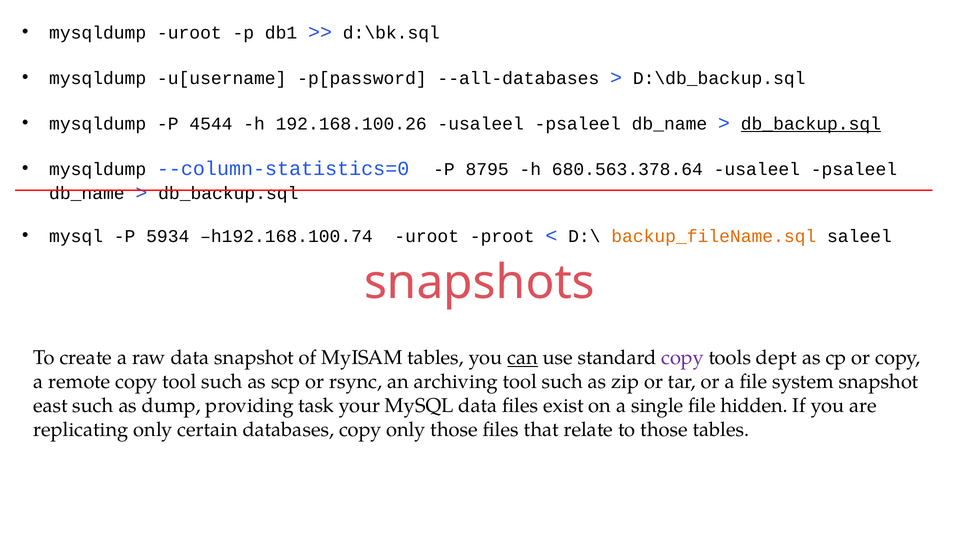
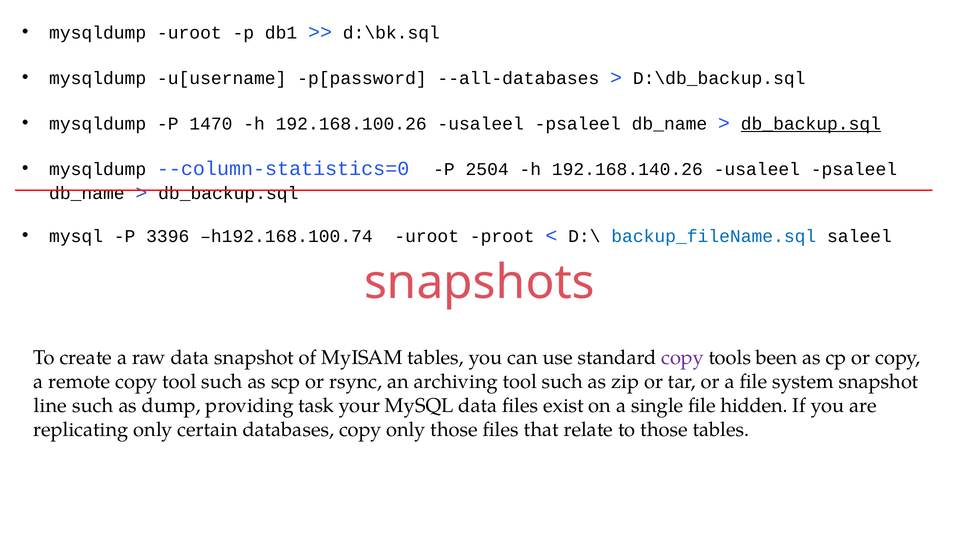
4544: 4544 -> 1470 (211, 124)
8795: 8795 -> 2504 (487, 170)
680.563.378.64: 680.563.378.64 -> 192.168.140.26 (627, 170)
5934: 5934 -> 3396 (168, 237)
backup_fileName.sql colour: orange -> blue (714, 237)
can underline: present -> none (523, 358)
dept: dept -> been (777, 358)
east: east -> line (50, 406)
